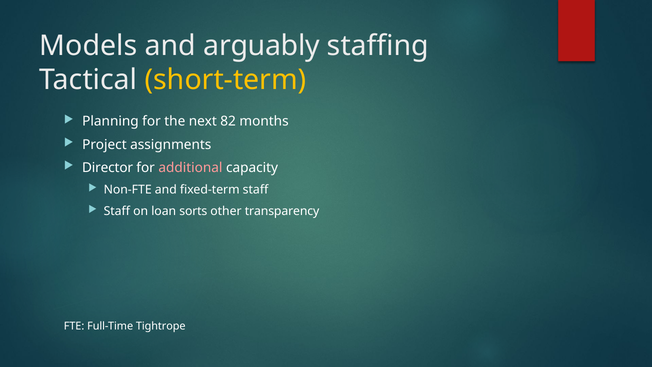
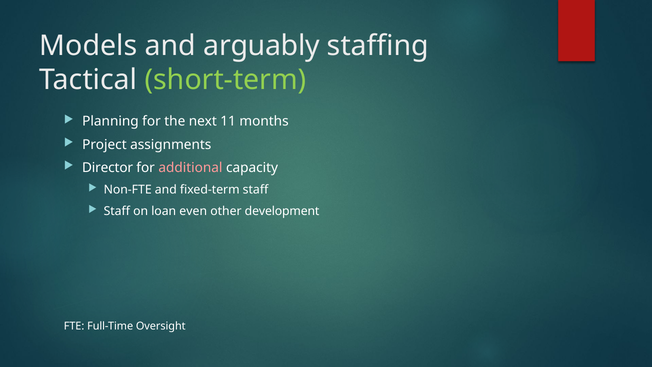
short-term colour: yellow -> light green (226, 80)
82: 82 -> 11 (228, 121)
sorts: sorts -> even (193, 211)
transparency: transparency -> development (282, 211)
Tightrope: Tightrope -> Oversight (161, 326)
